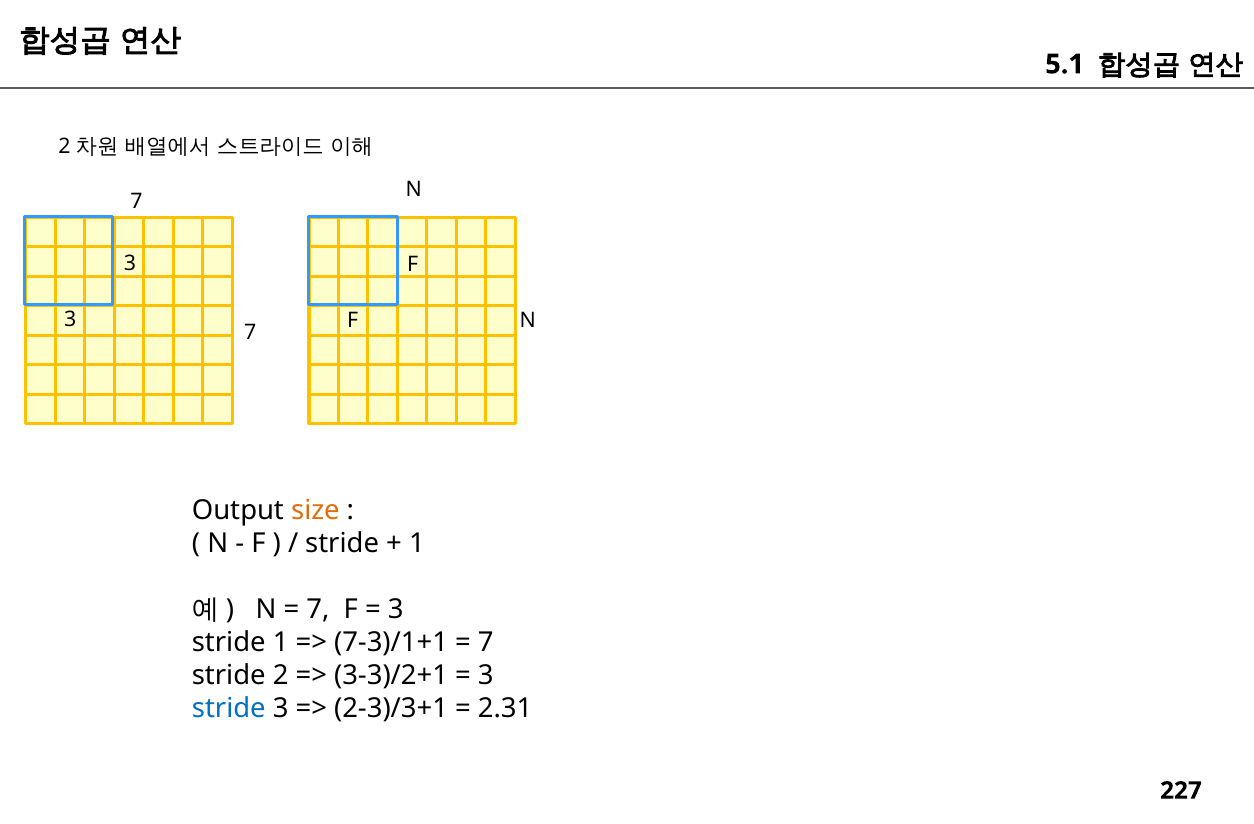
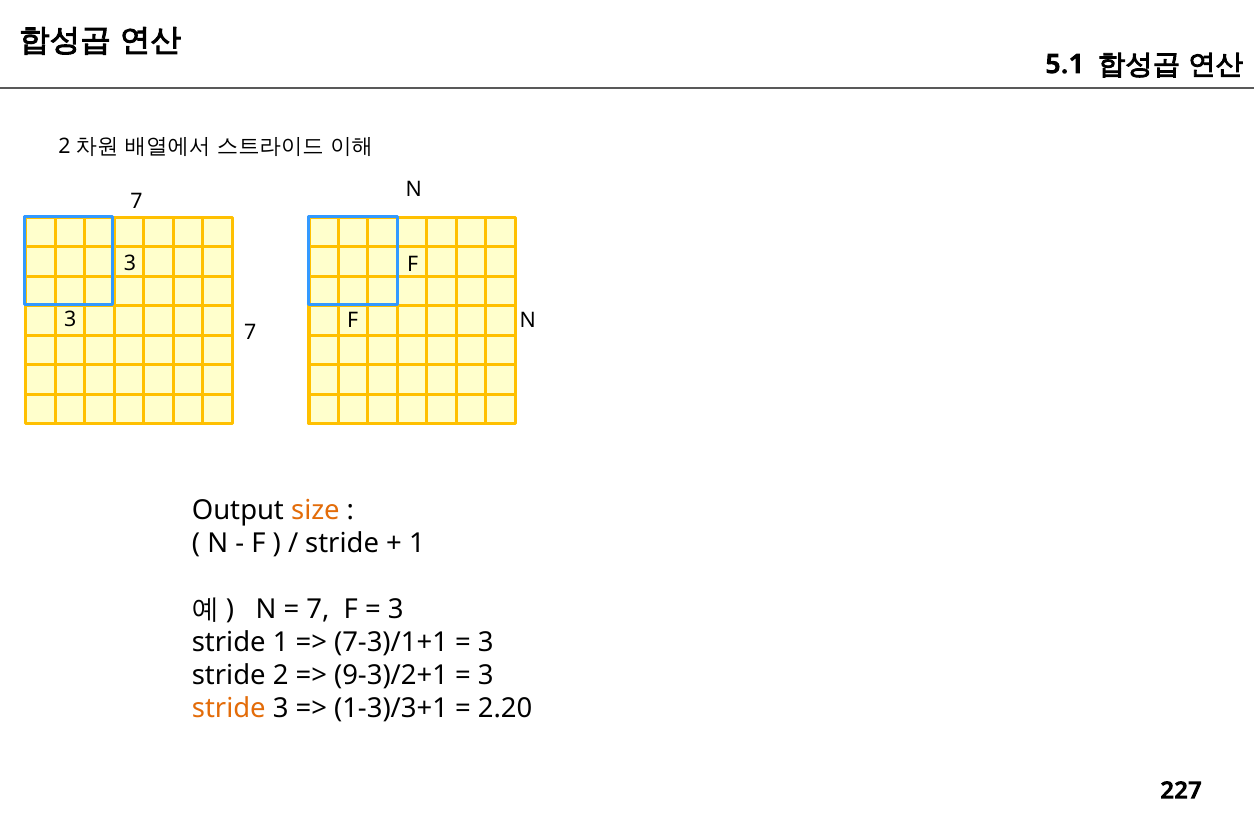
7: 7 -> 3 (486, 642)
3-3)/2+1: 3-3)/2+1 -> 9-3)/2+1 (391, 675)
stride colour: blue -> orange (229, 708)
2-3)/3+1: 2-3)/3+1 -> 1-3)/3+1 (391, 708)
2.31: 2.31 -> 2.20 (505, 708)
